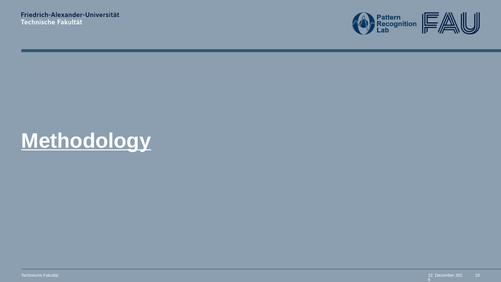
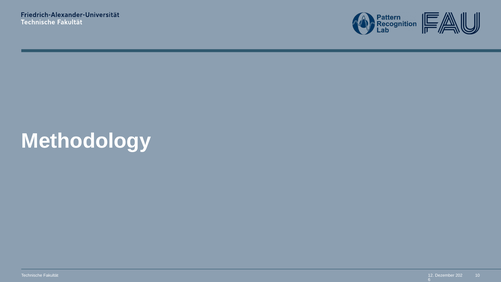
Methodology underline: present -> none (86, 141)
